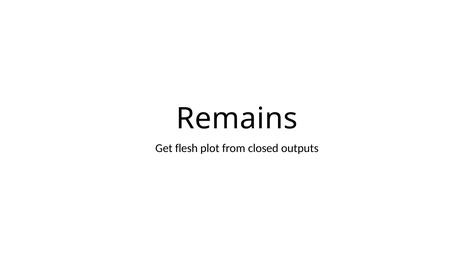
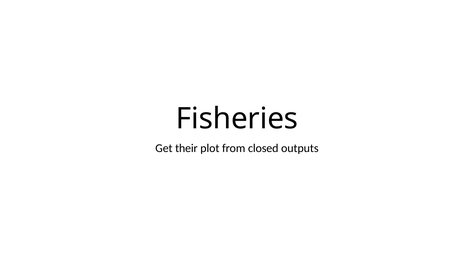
Remains: Remains -> Fisheries (237, 118)
flesh: flesh -> their (186, 148)
